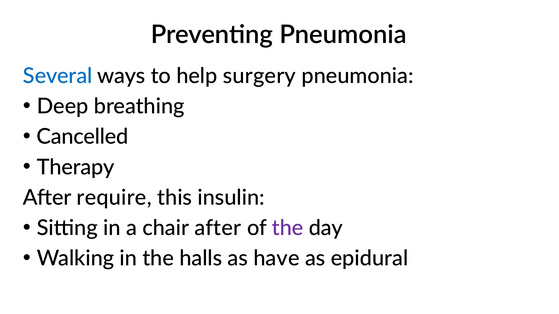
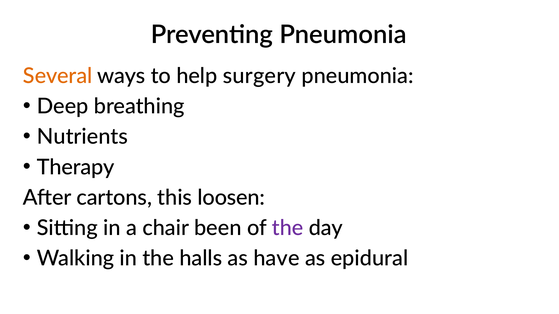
Several colour: blue -> orange (58, 76)
Cancelled: Cancelled -> Nutrients (82, 137)
require: require -> cartons (114, 198)
insulin: insulin -> loosen (231, 198)
chair after: after -> been (218, 228)
